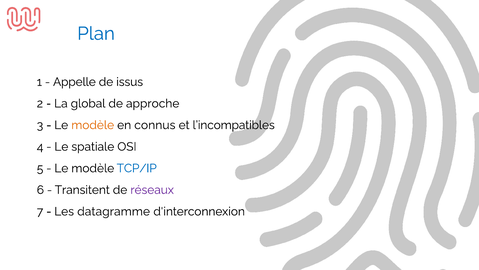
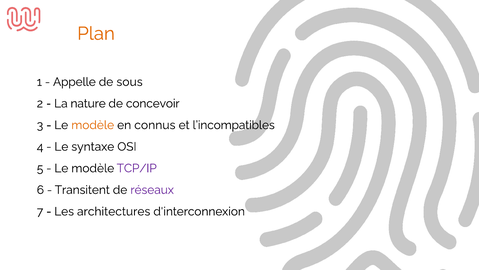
Plan colour: blue -> orange (96, 34)
issus: issus -> sous (130, 82)
global: global -> nature (88, 103)
approche: approche -> concevoir (153, 103)
spatiale: spatiale -> syntaxe (93, 146)
TCP/IP colour: blue -> purple (137, 168)
datagramme: datagramme -> architectures (114, 211)
